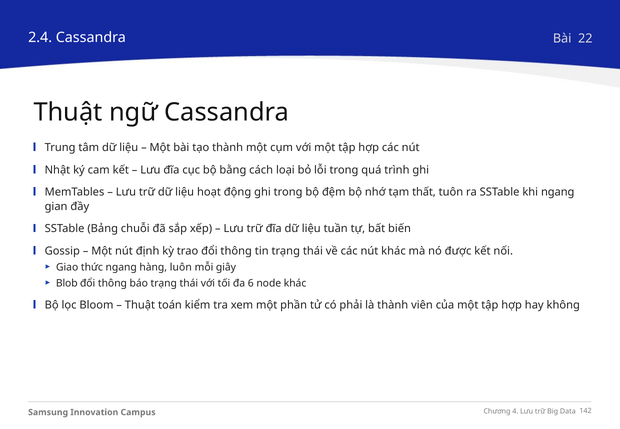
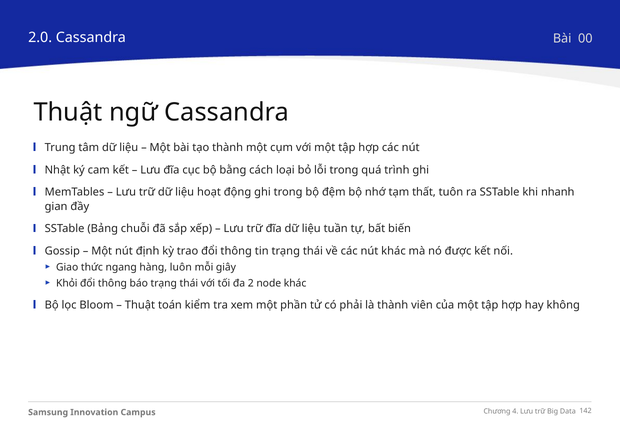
2.4: 2.4 -> 2.0 (40, 38)
22: 22 -> 00 (585, 39)
khi ngang: ngang -> nhanh (558, 192)
Blob: Blob -> Khỏi (67, 283)
6: 6 -> 2 (251, 283)
